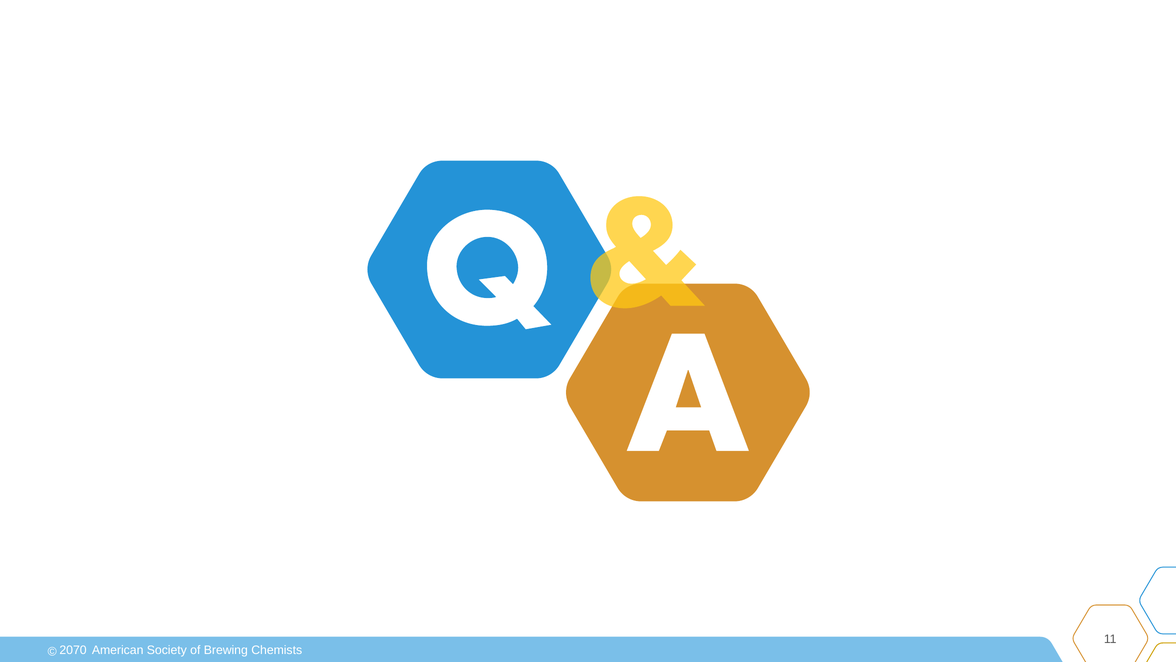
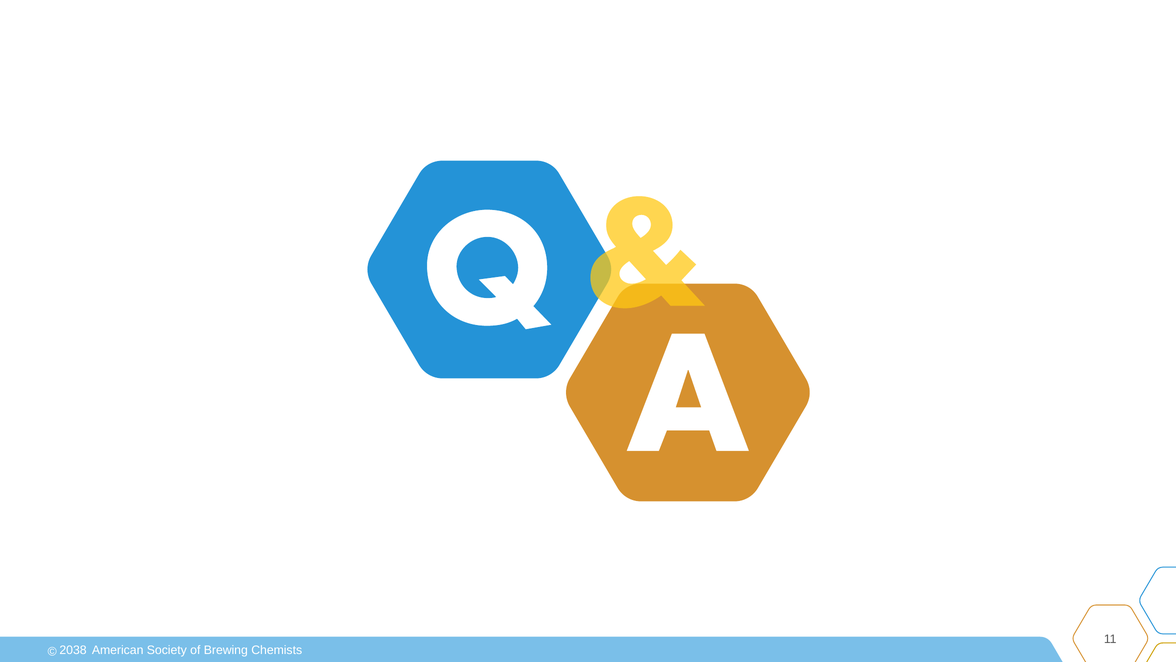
2070: 2070 -> 2038 (73, 650)
